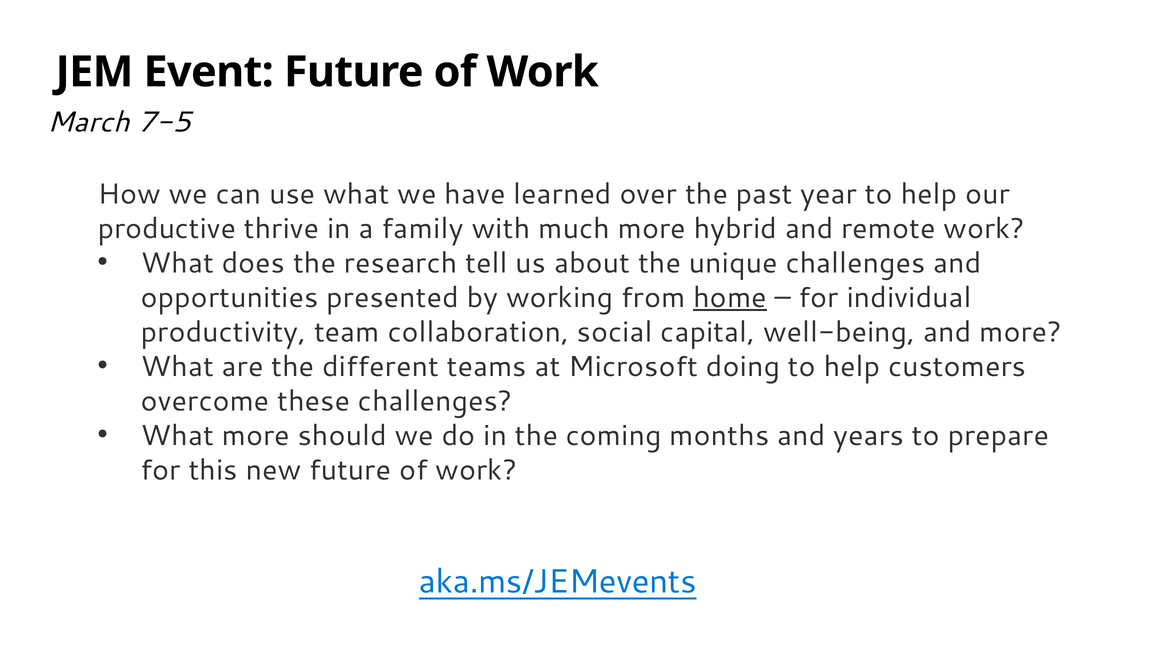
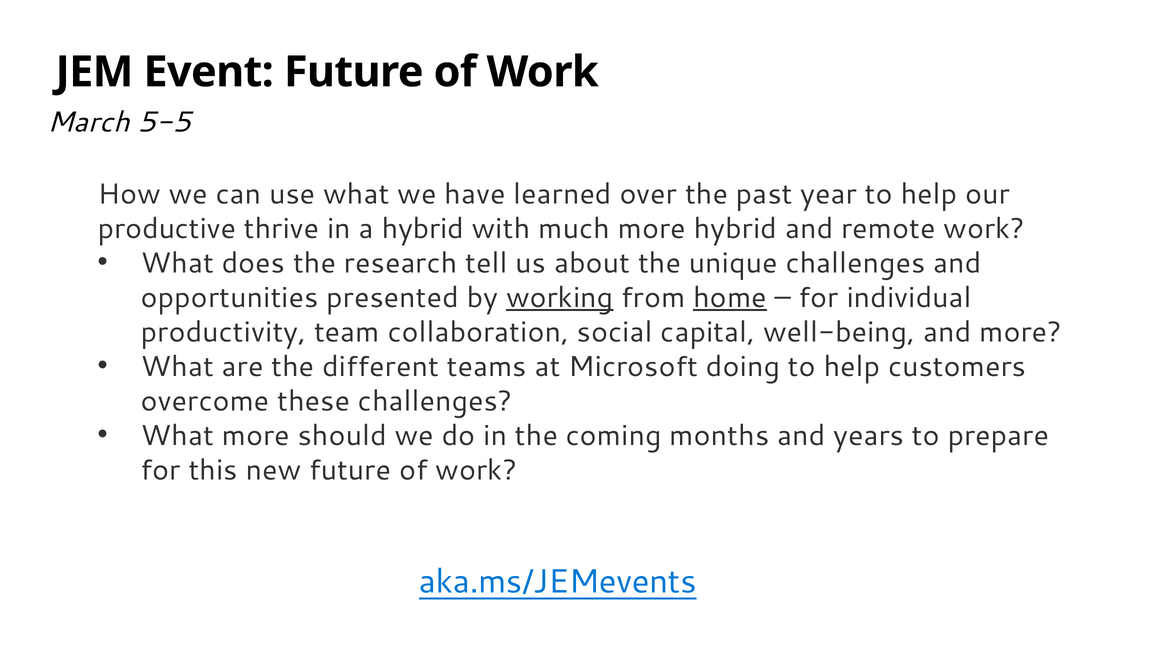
7-5: 7-5 -> 5-5 (164, 123)
a family: family -> hybrid (423, 229)
working underline: none -> present (560, 298)
